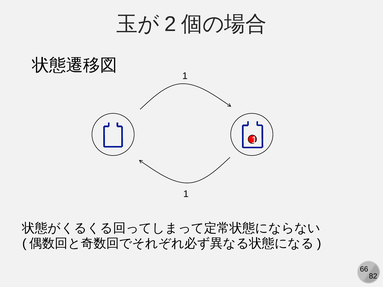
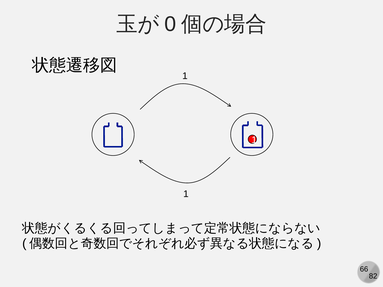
2: 2 -> 0 (170, 24)
